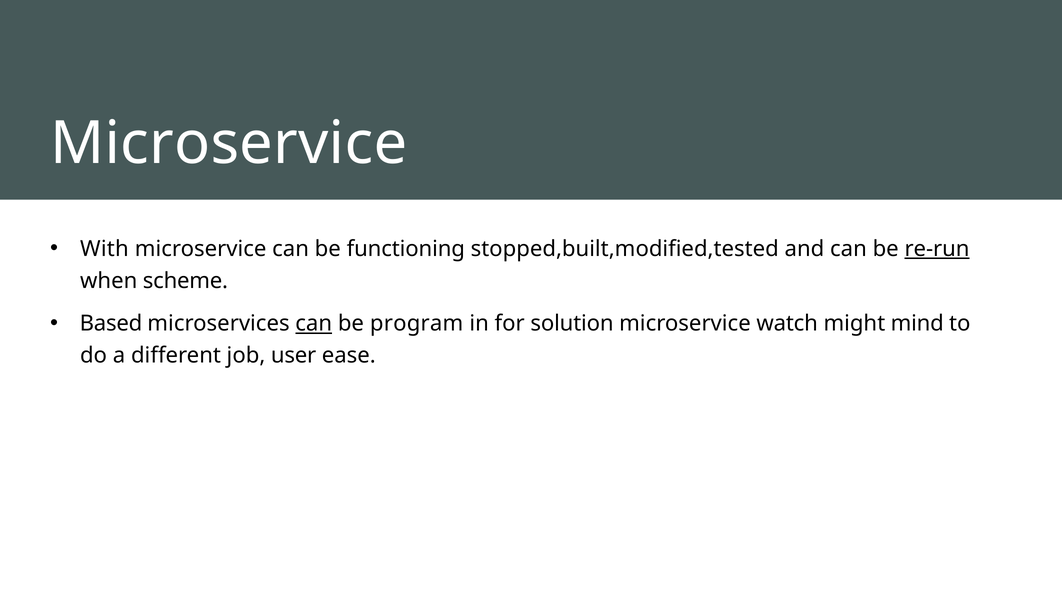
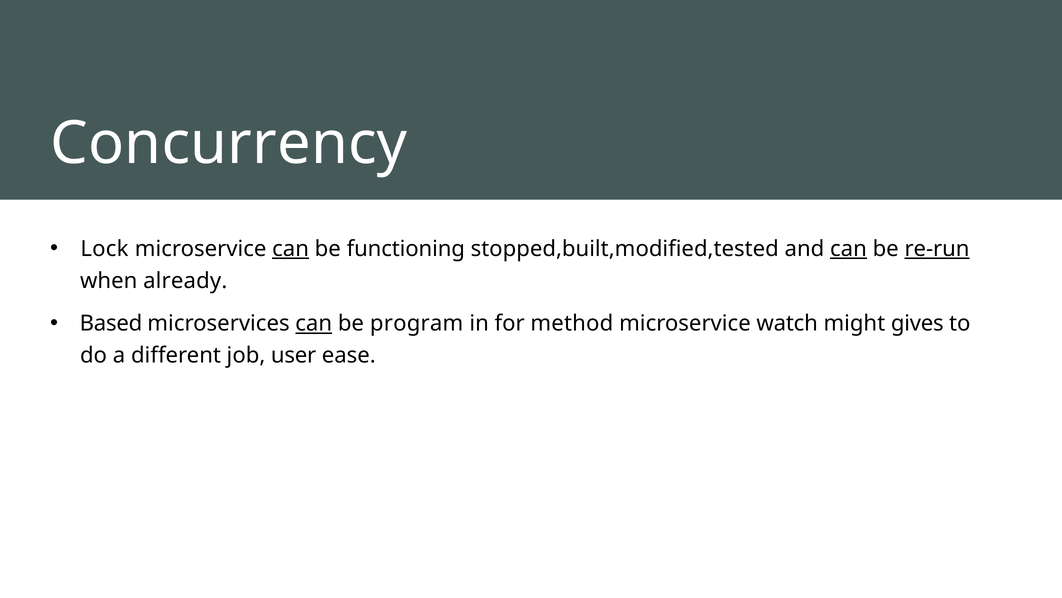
Microservice: Microservice -> Concurrency (229, 143)
With: With -> Lock (104, 249)
can underline: none -> present (291, 249)
can underline: none -> present (848, 249)
scheme: scheme -> already (185, 280)
solution: solution -> method (572, 323)
mind: mind -> gives (917, 323)
